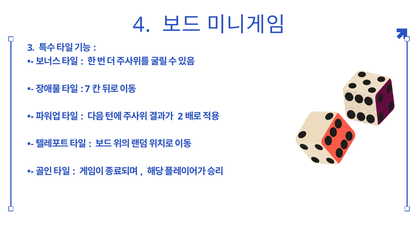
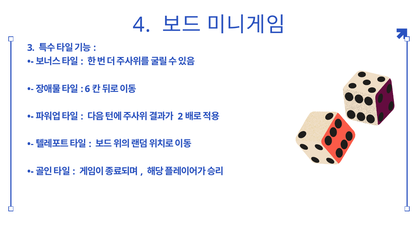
7: 7 -> 6 (87, 89)
